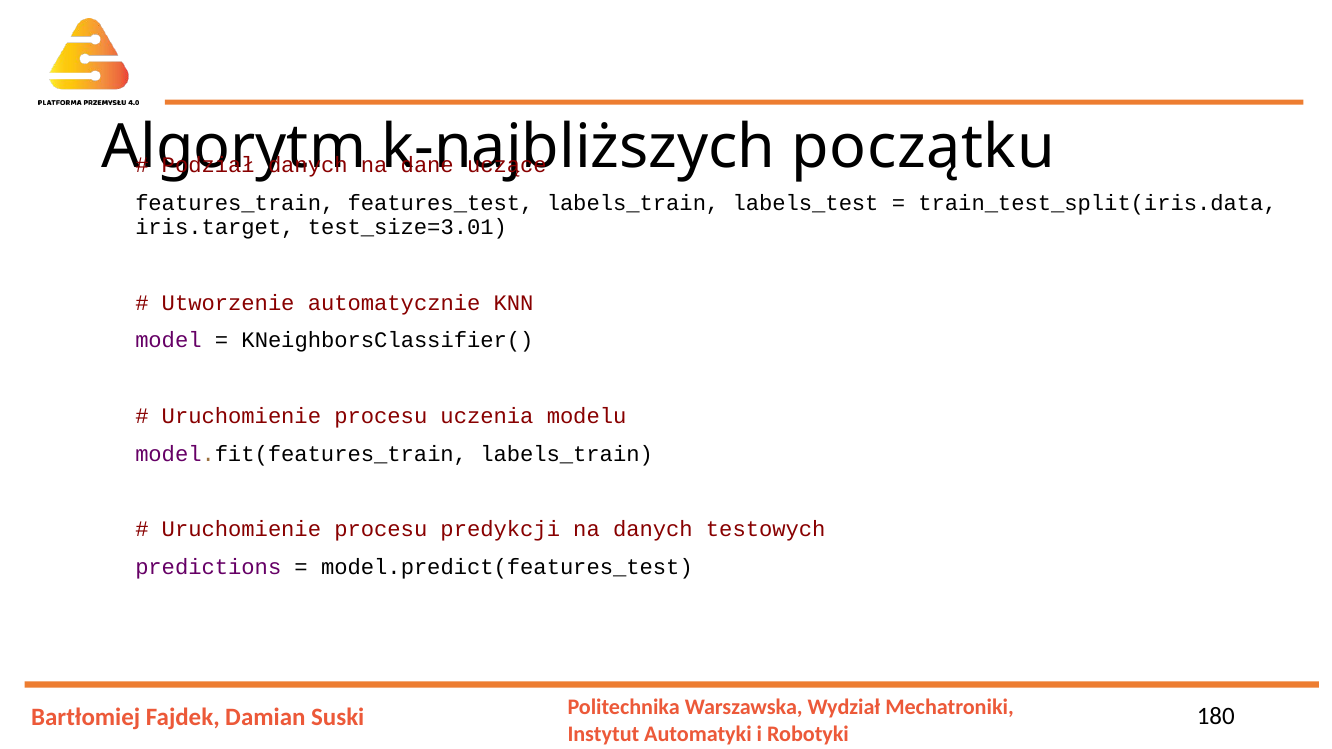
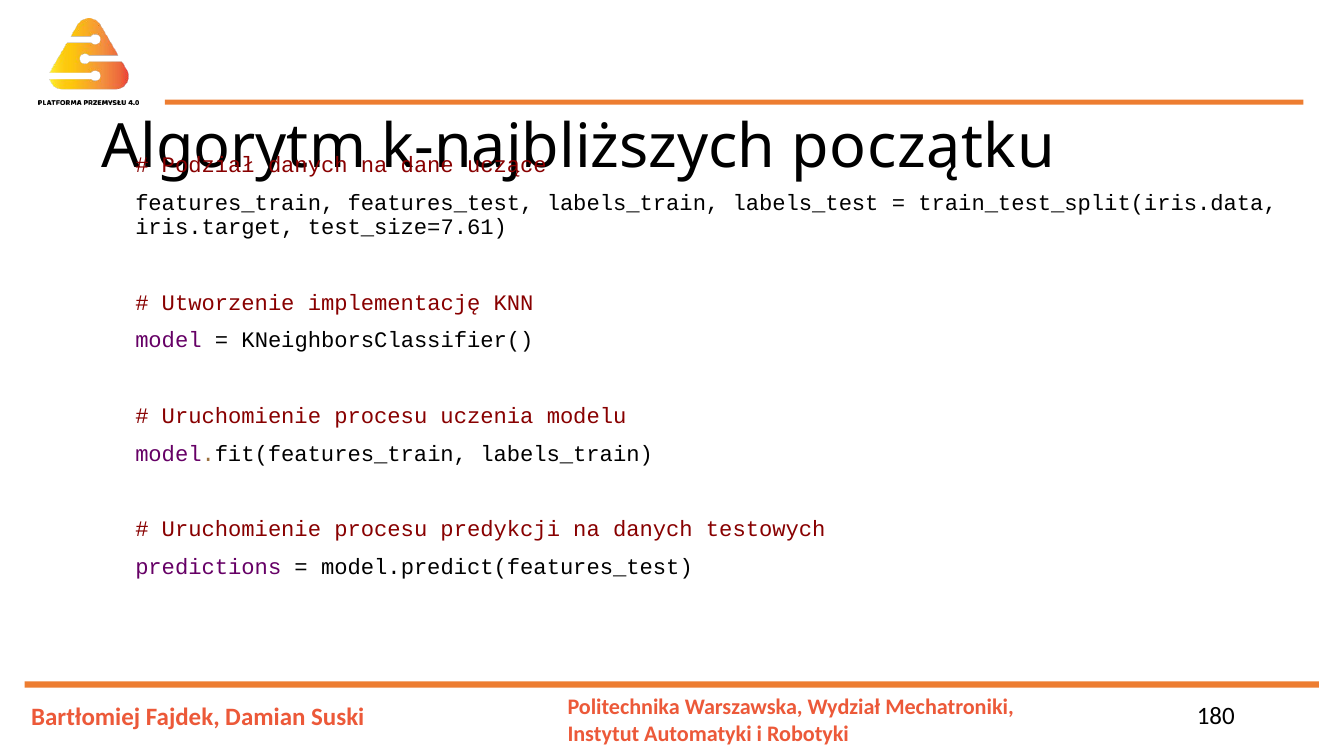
test_size=3.01: test_size=3.01 -> test_size=7.61 (407, 227)
automatycznie: automatycznie -> implementację (394, 303)
